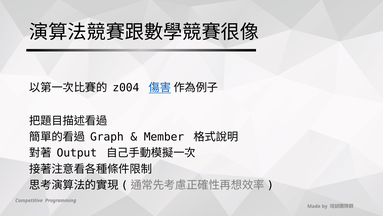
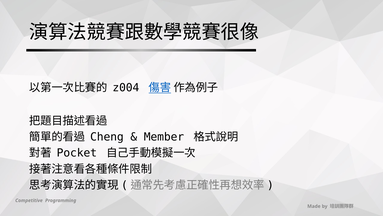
Graph: Graph -> Cheng (107, 137)
Output: Output -> Pocket (77, 153)
